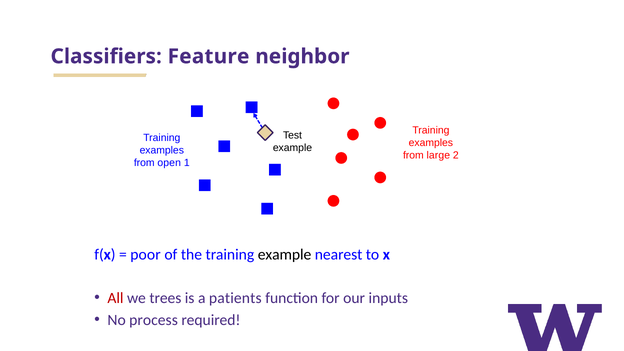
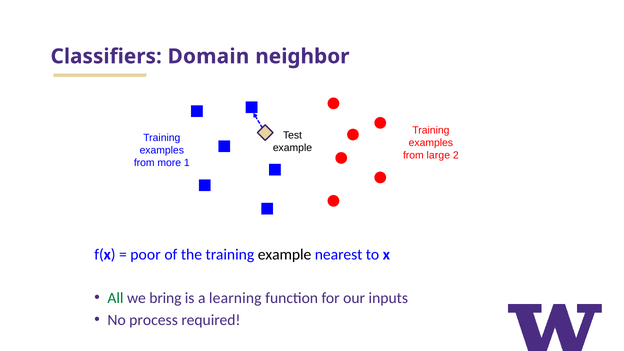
Feature: Feature -> Domain (208, 56)
open: open -> more (169, 163)
All colour: red -> green (116, 298)
trees: trees -> bring (165, 298)
patients: patients -> learning (235, 298)
